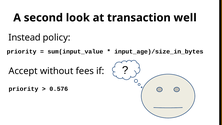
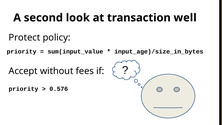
Instead: Instead -> Protect (24, 37)
